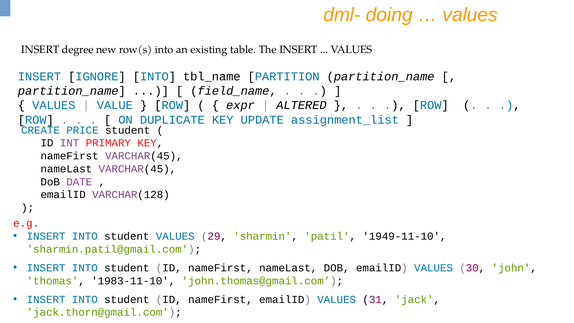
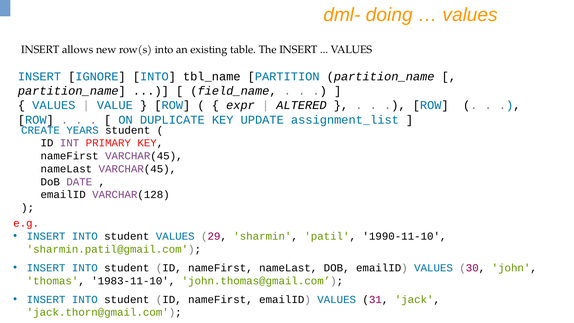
degree: degree -> allows (78, 50)
PRICE: PRICE -> YEARS (82, 130)
1949-11-10: 1949-11-10 -> 1990-11-10 (404, 236)
